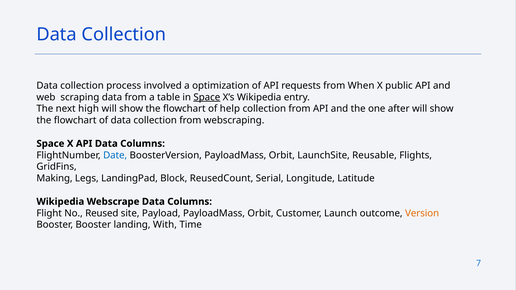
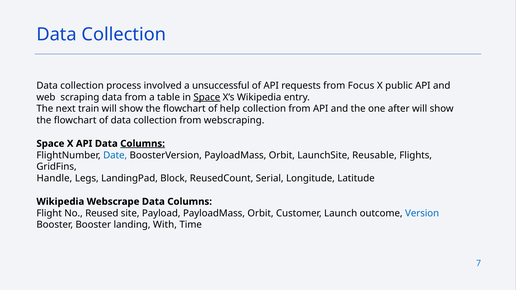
optimization: optimization -> unsuccessful (221, 86)
When: When -> Focus (361, 86)
high: high -> train (89, 109)
Columns underline: none -> present (143, 144)
Making: Making -> Handle (54, 179)
Version colour: orange -> blue (422, 213)
